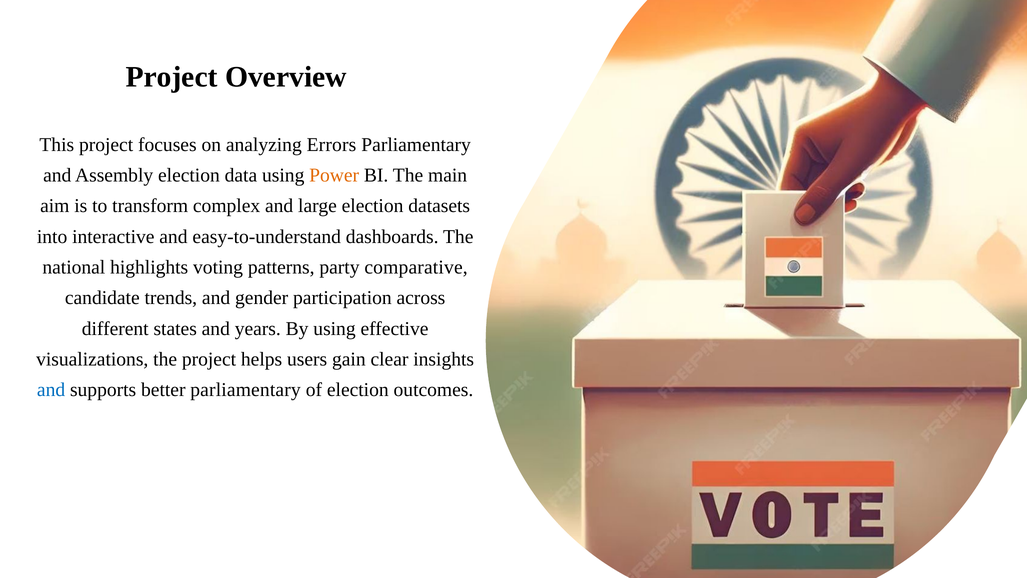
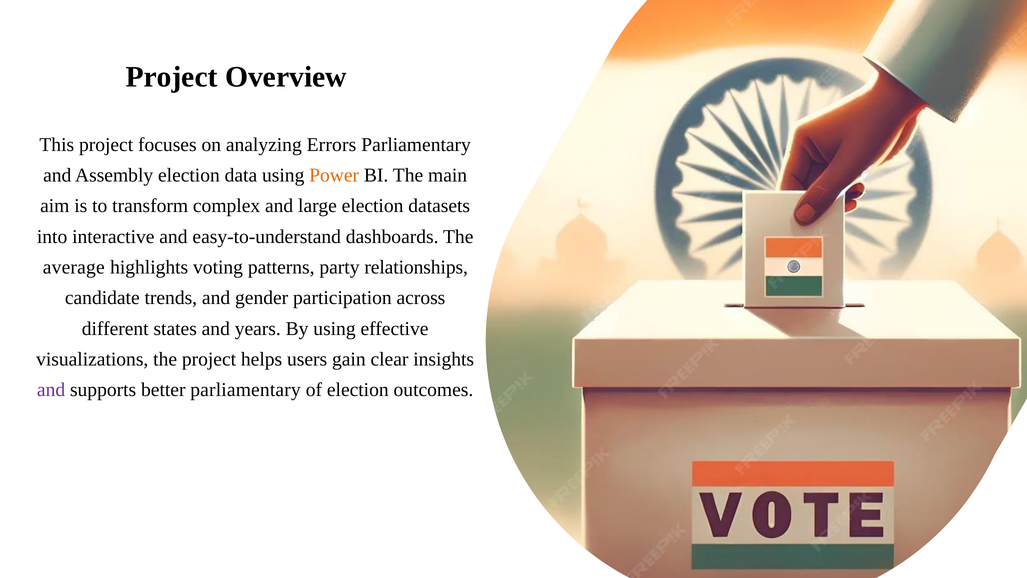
national: national -> average (74, 267)
comparative: comparative -> relationships (416, 267)
and colour: blue -> purple (51, 390)
